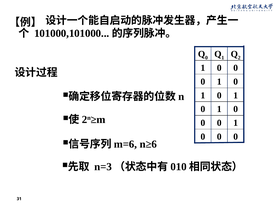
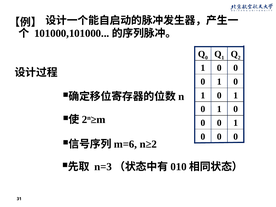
n≥6: n≥6 -> n≥2 (148, 144)
